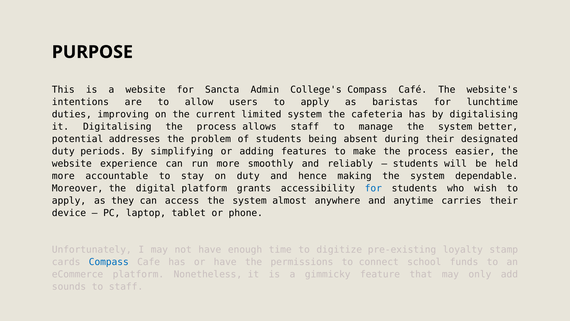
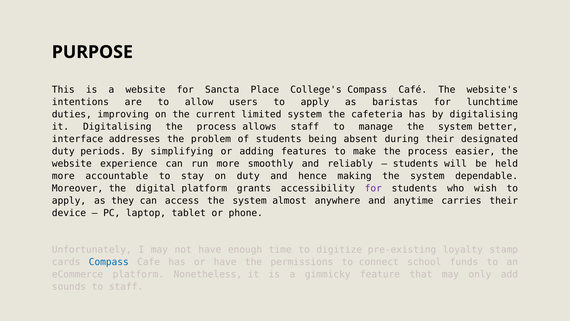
Admin: Admin -> Place (265, 90)
potential: potential -> interface (78, 139)
for colour: blue -> purple (373, 188)
